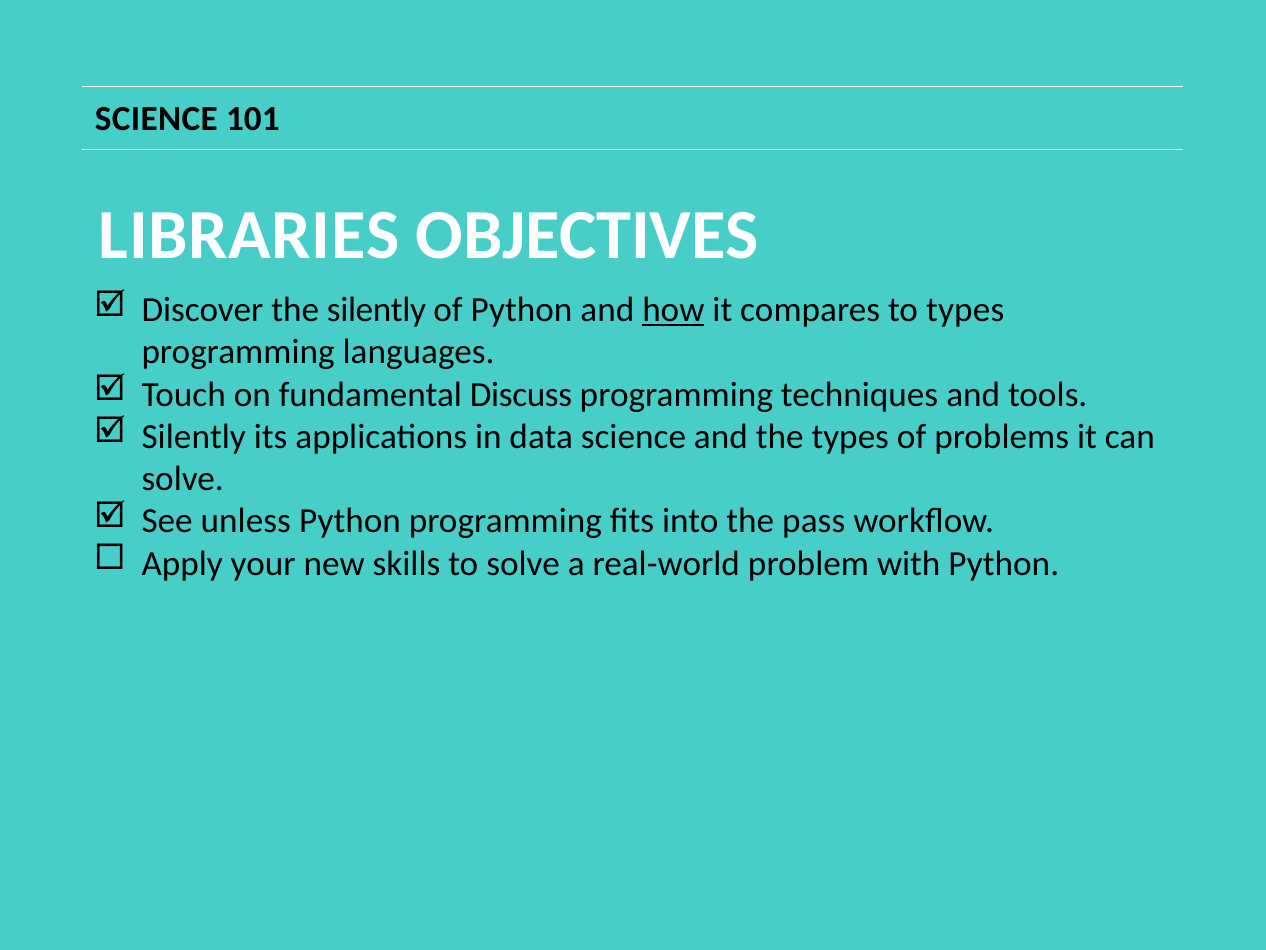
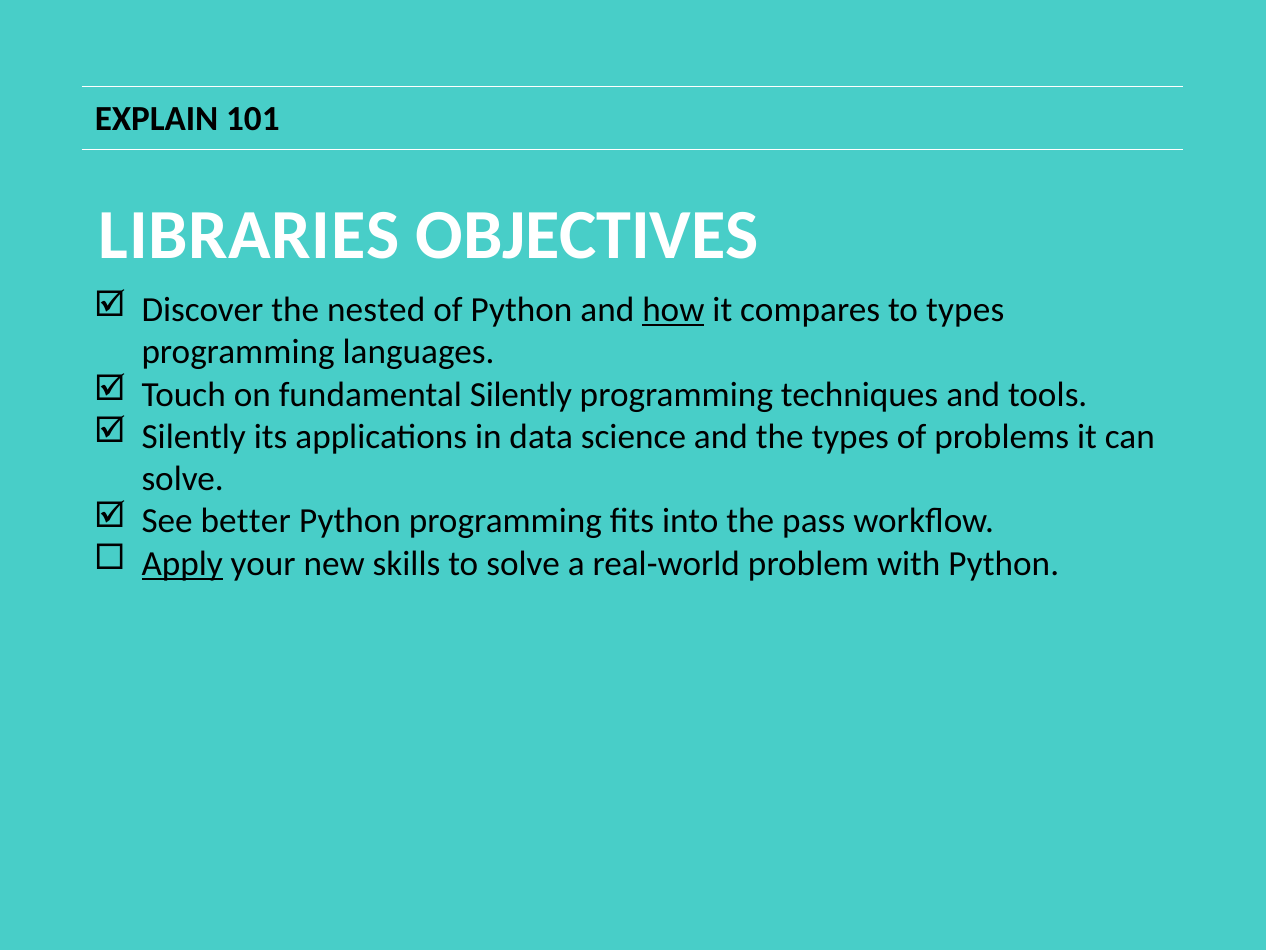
SCIENCE: SCIENCE -> EXPLAIN (157, 119)
the silently: silently -> nested (376, 310)
fundamental Discuss: Discuss -> Silently (521, 394)
unless: unless -> better (246, 521)
Apply underline: none -> present (182, 563)
